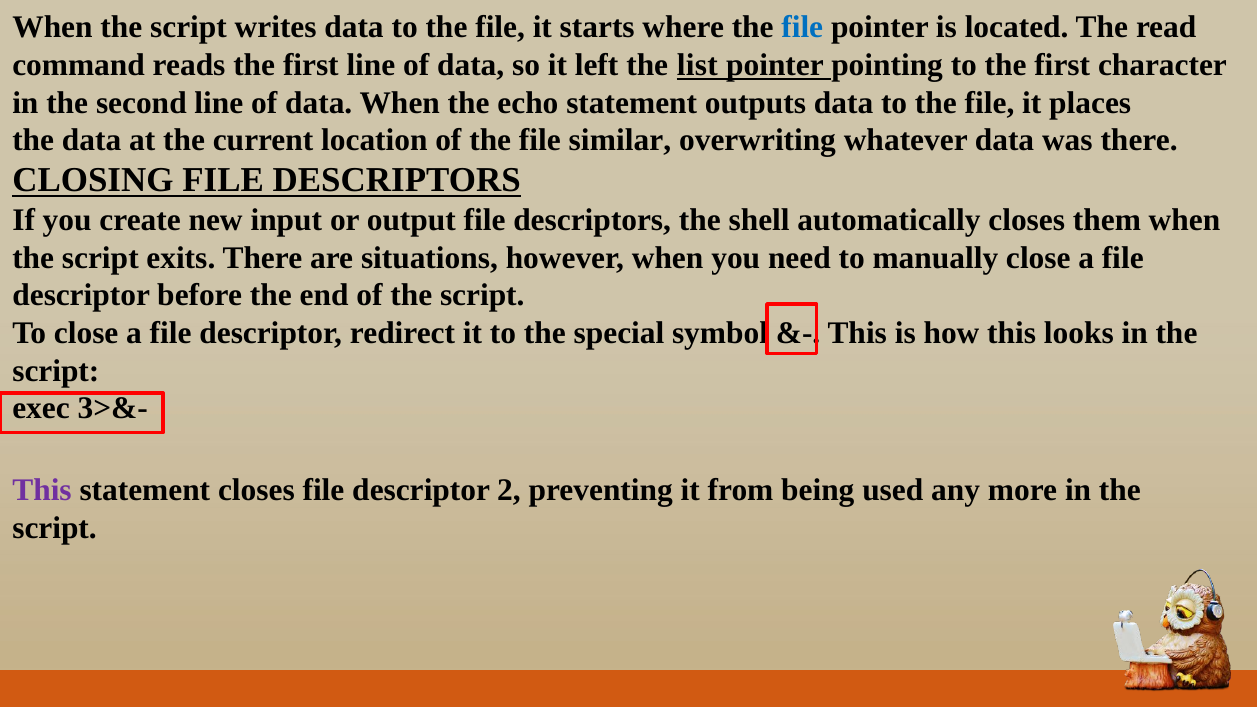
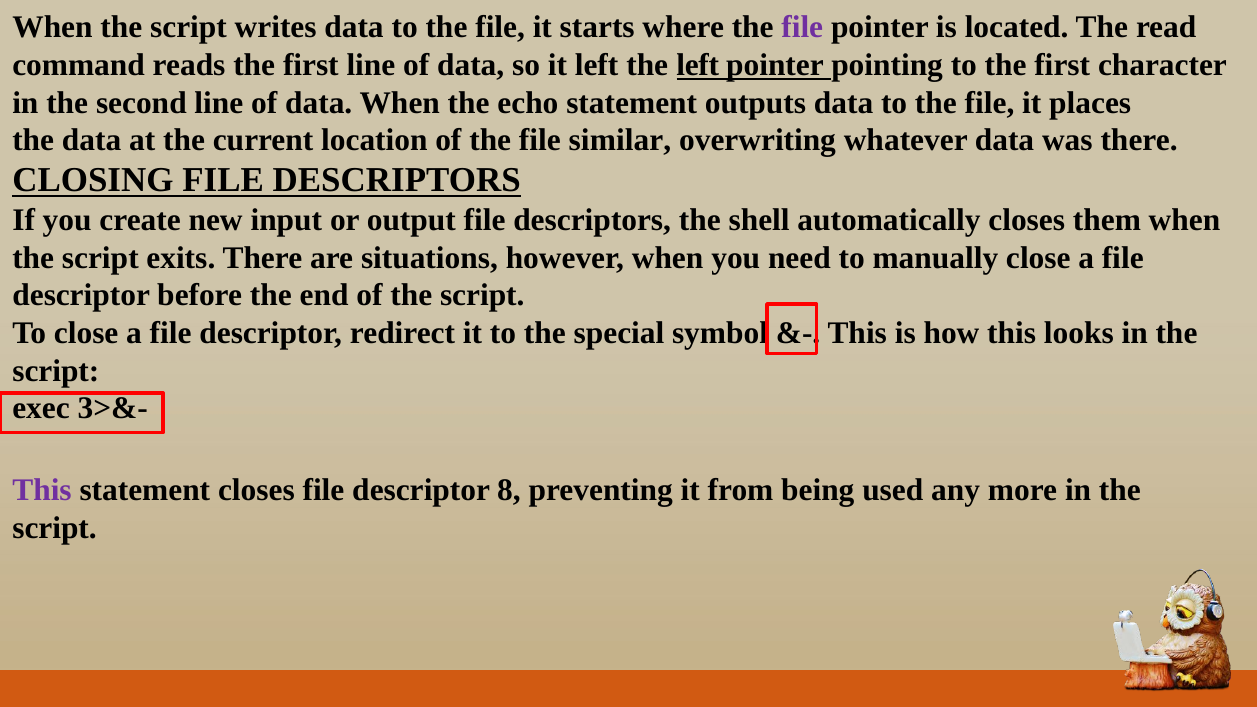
file colour: blue -> purple (802, 27)
the list: list -> left (698, 65)
2: 2 -> 8 (509, 490)
